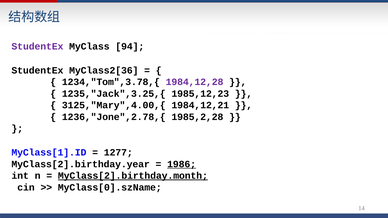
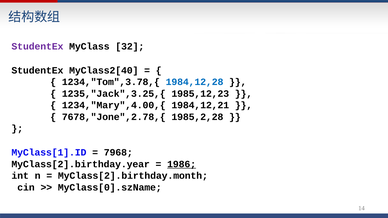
94: 94 -> 32 (130, 46)
MyClass2[36: MyClass2[36 -> MyClass2[40 (104, 70)
1984,12,28 colour: purple -> blue (195, 82)
3125,"Mary",4.00,{: 3125,"Mary",4.00,{ -> 1234,"Mary",4.00,{ (114, 105)
1236,"Jone",2.78,{: 1236,"Jone",2.78,{ -> 7678,"Jone",2.78,{ (114, 117)
1277: 1277 -> 7968 (118, 153)
MyClass[2].birthday.month underline: present -> none (133, 176)
